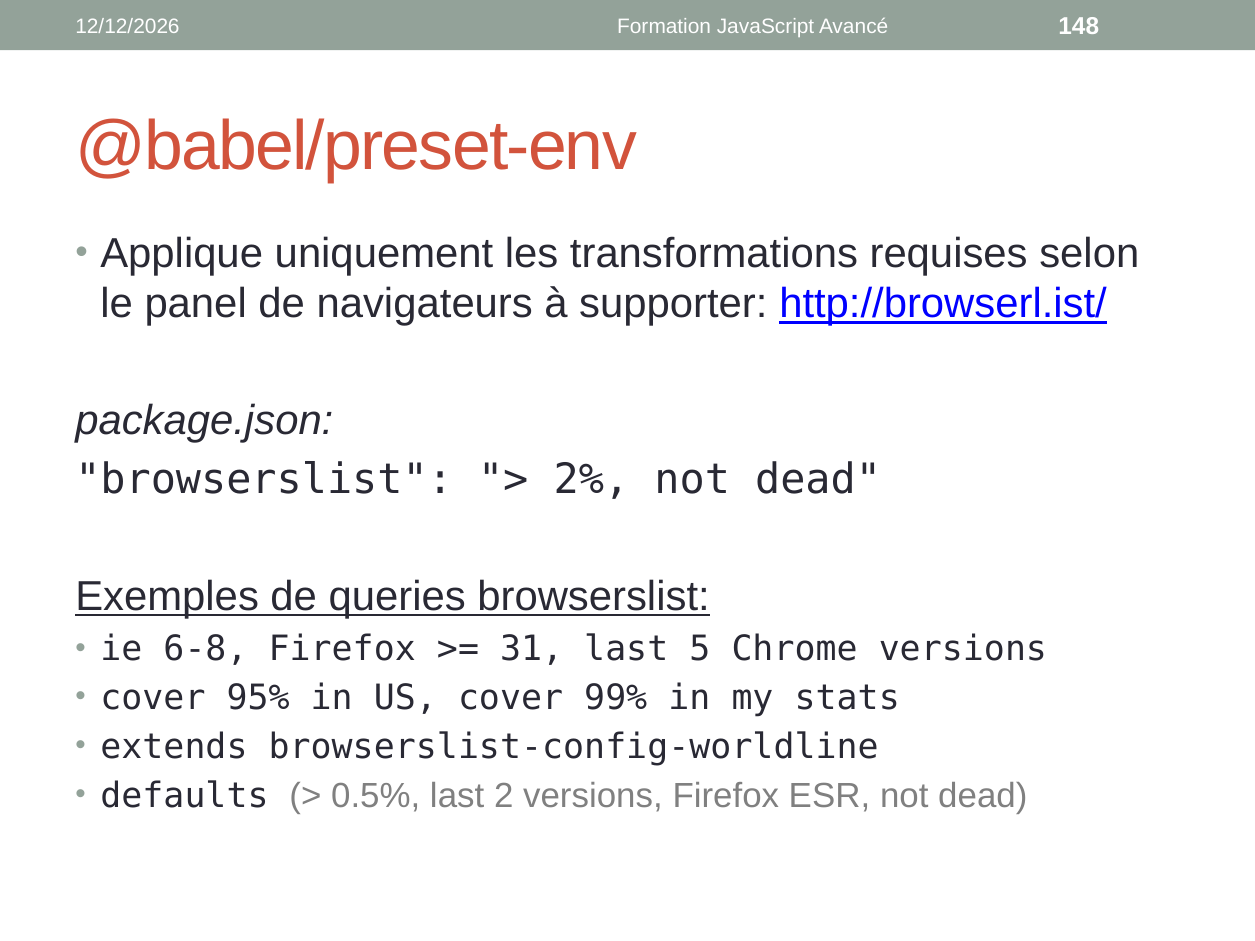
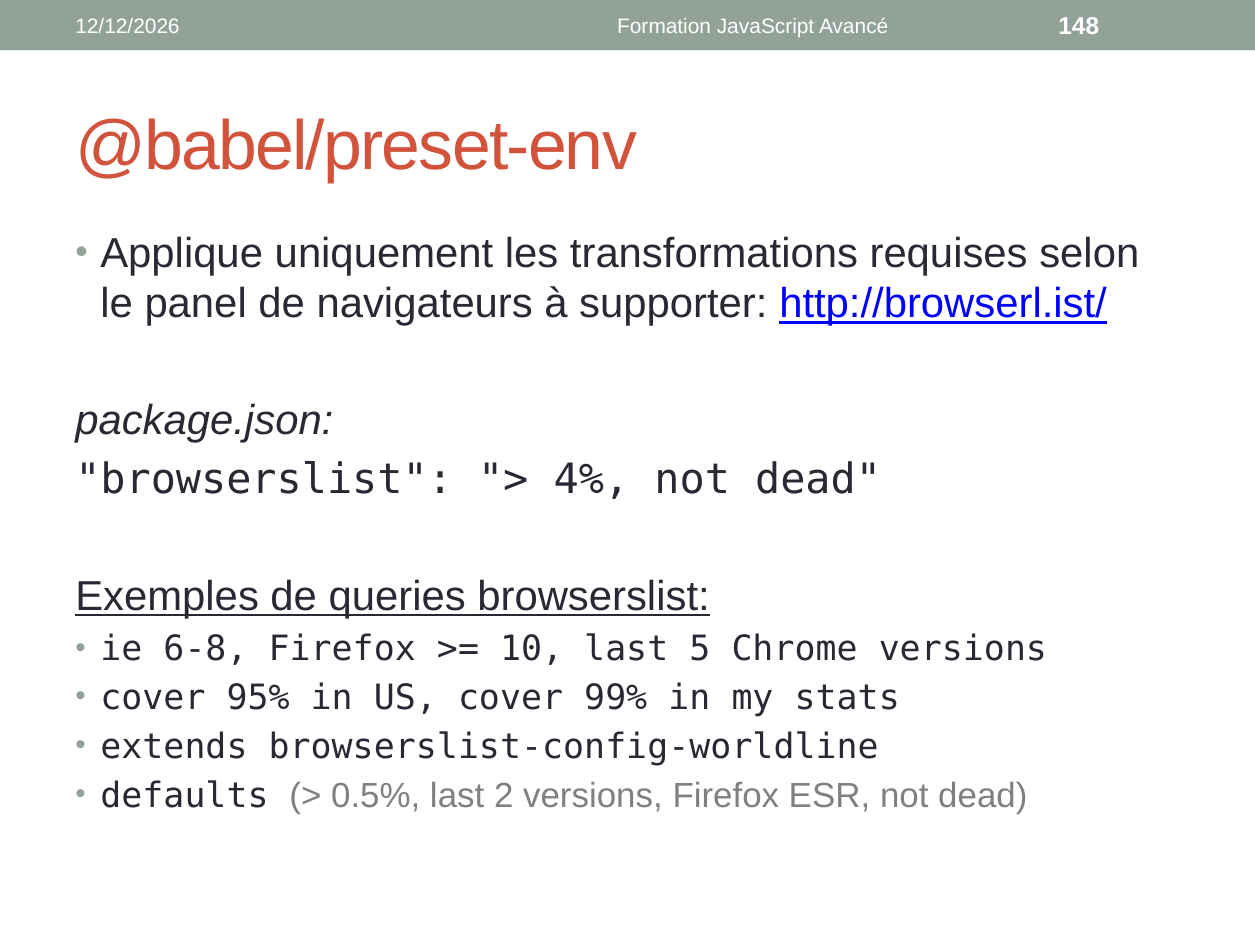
2%: 2% -> 4% (591, 480)
31: 31 -> 10 (532, 649)
